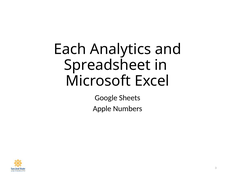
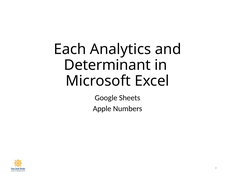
Spreadsheet: Spreadsheet -> Determinant (107, 65)
